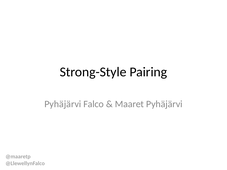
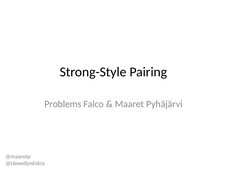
Pyhäjärvi: Pyhäjärvi -> Problems (63, 104)
